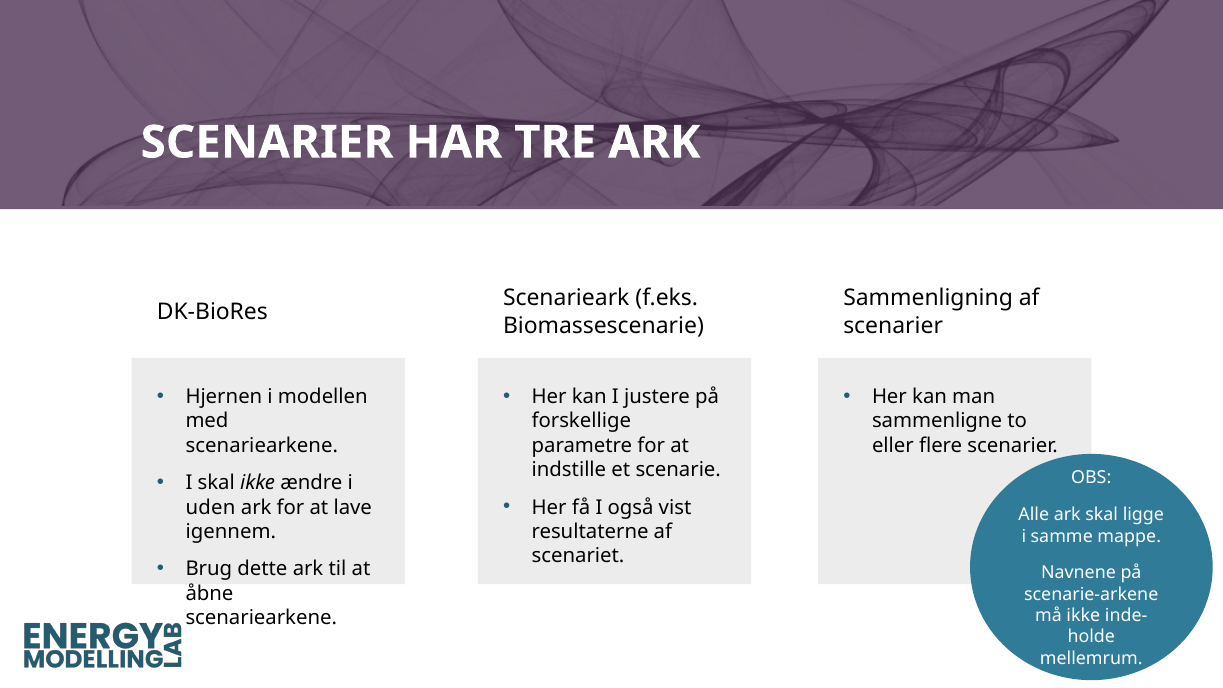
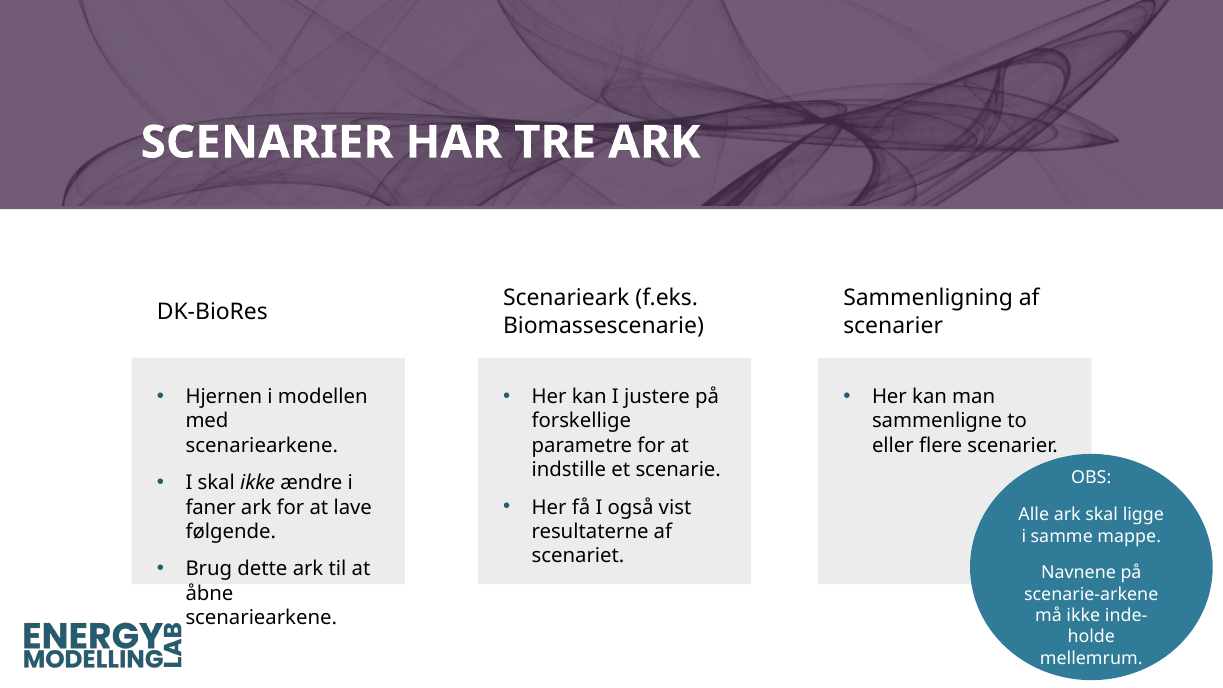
uden: uden -> faner (211, 507)
igennem: igennem -> følgende (231, 532)
